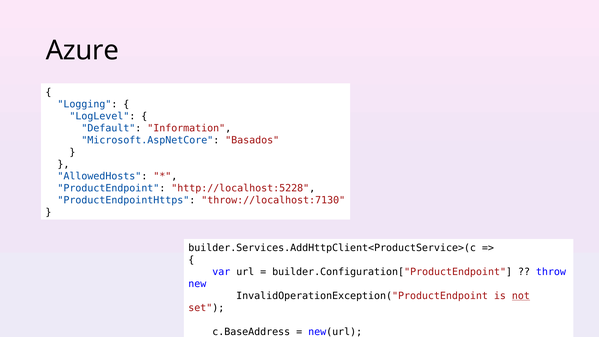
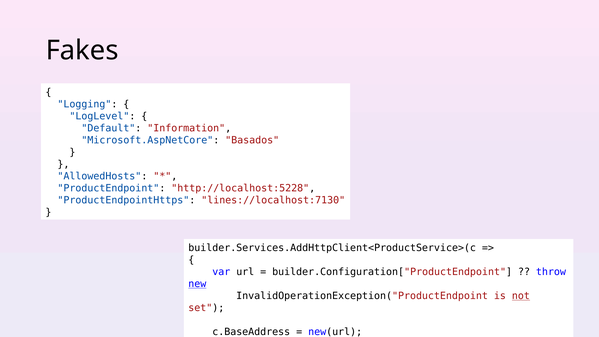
Azure: Azure -> Fakes (82, 50)
throw://localhost:7130: throw://localhost:7130 -> lines://localhost:7130 (273, 200)
new underline: none -> present (197, 284)
